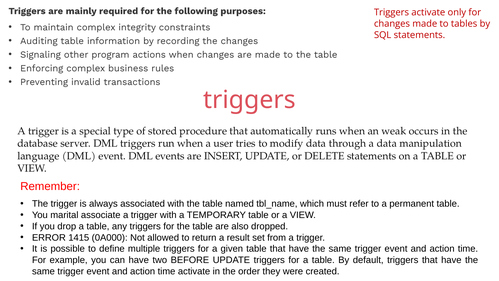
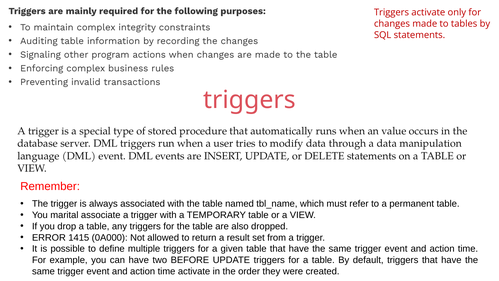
weak: weak -> value (394, 131)
